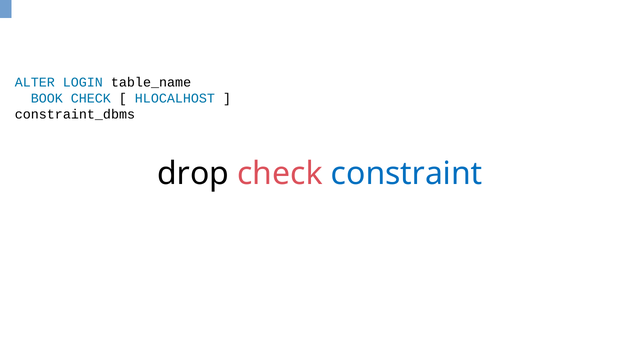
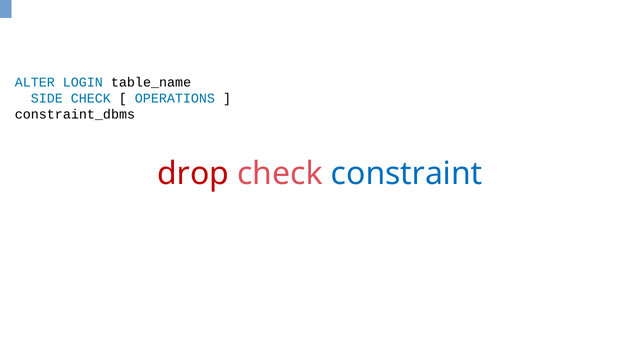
BOOK: BOOK -> SIDE (47, 98)
HLOCALHOST: HLOCALHOST -> OPERATIONS (175, 98)
drop colour: black -> red (193, 174)
